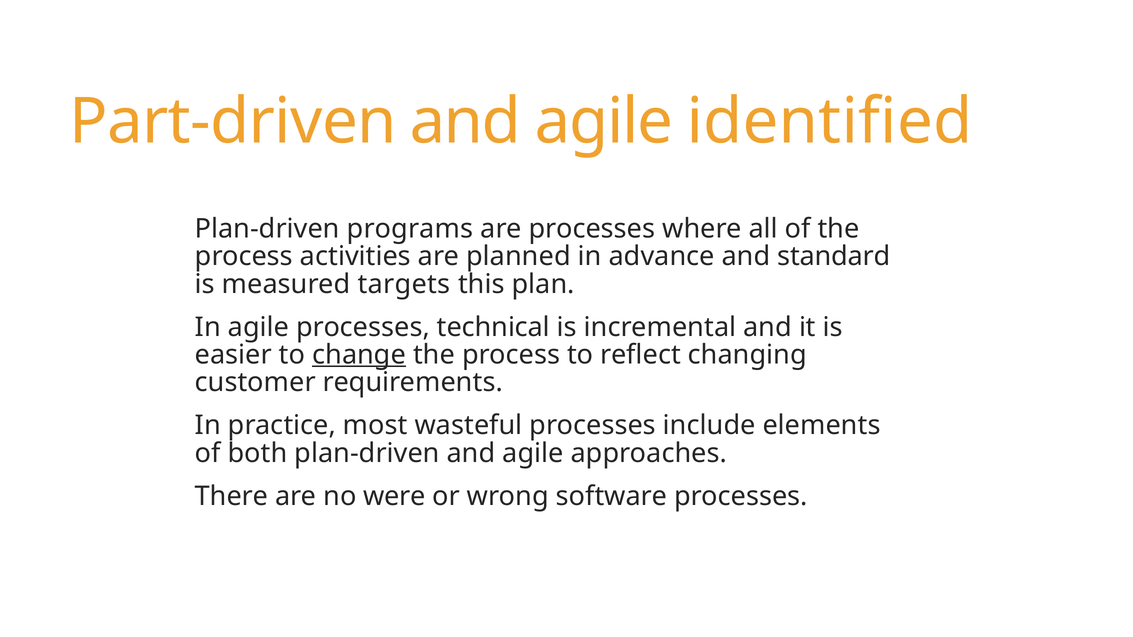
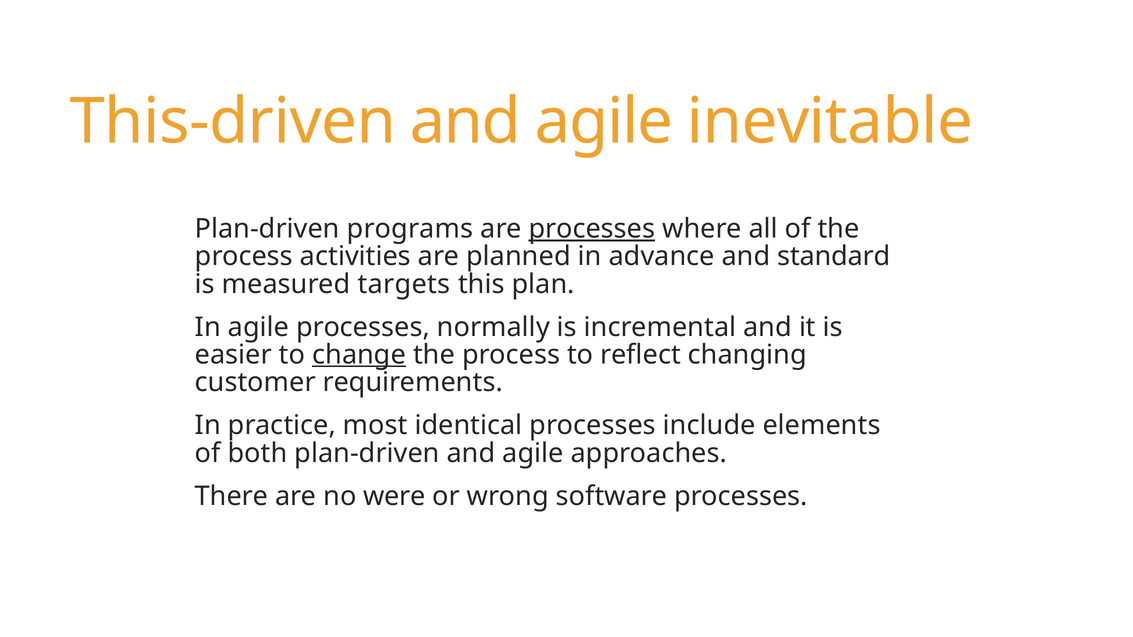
Part-driven: Part-driven -> This-driven (233, 122)
identified: identified -> inevitable (830, 122)
processes underline: none -> present (592, 229)
technical: technical -> normally (493, 327)
wasteful: wasteful -> identical (469, 426)
